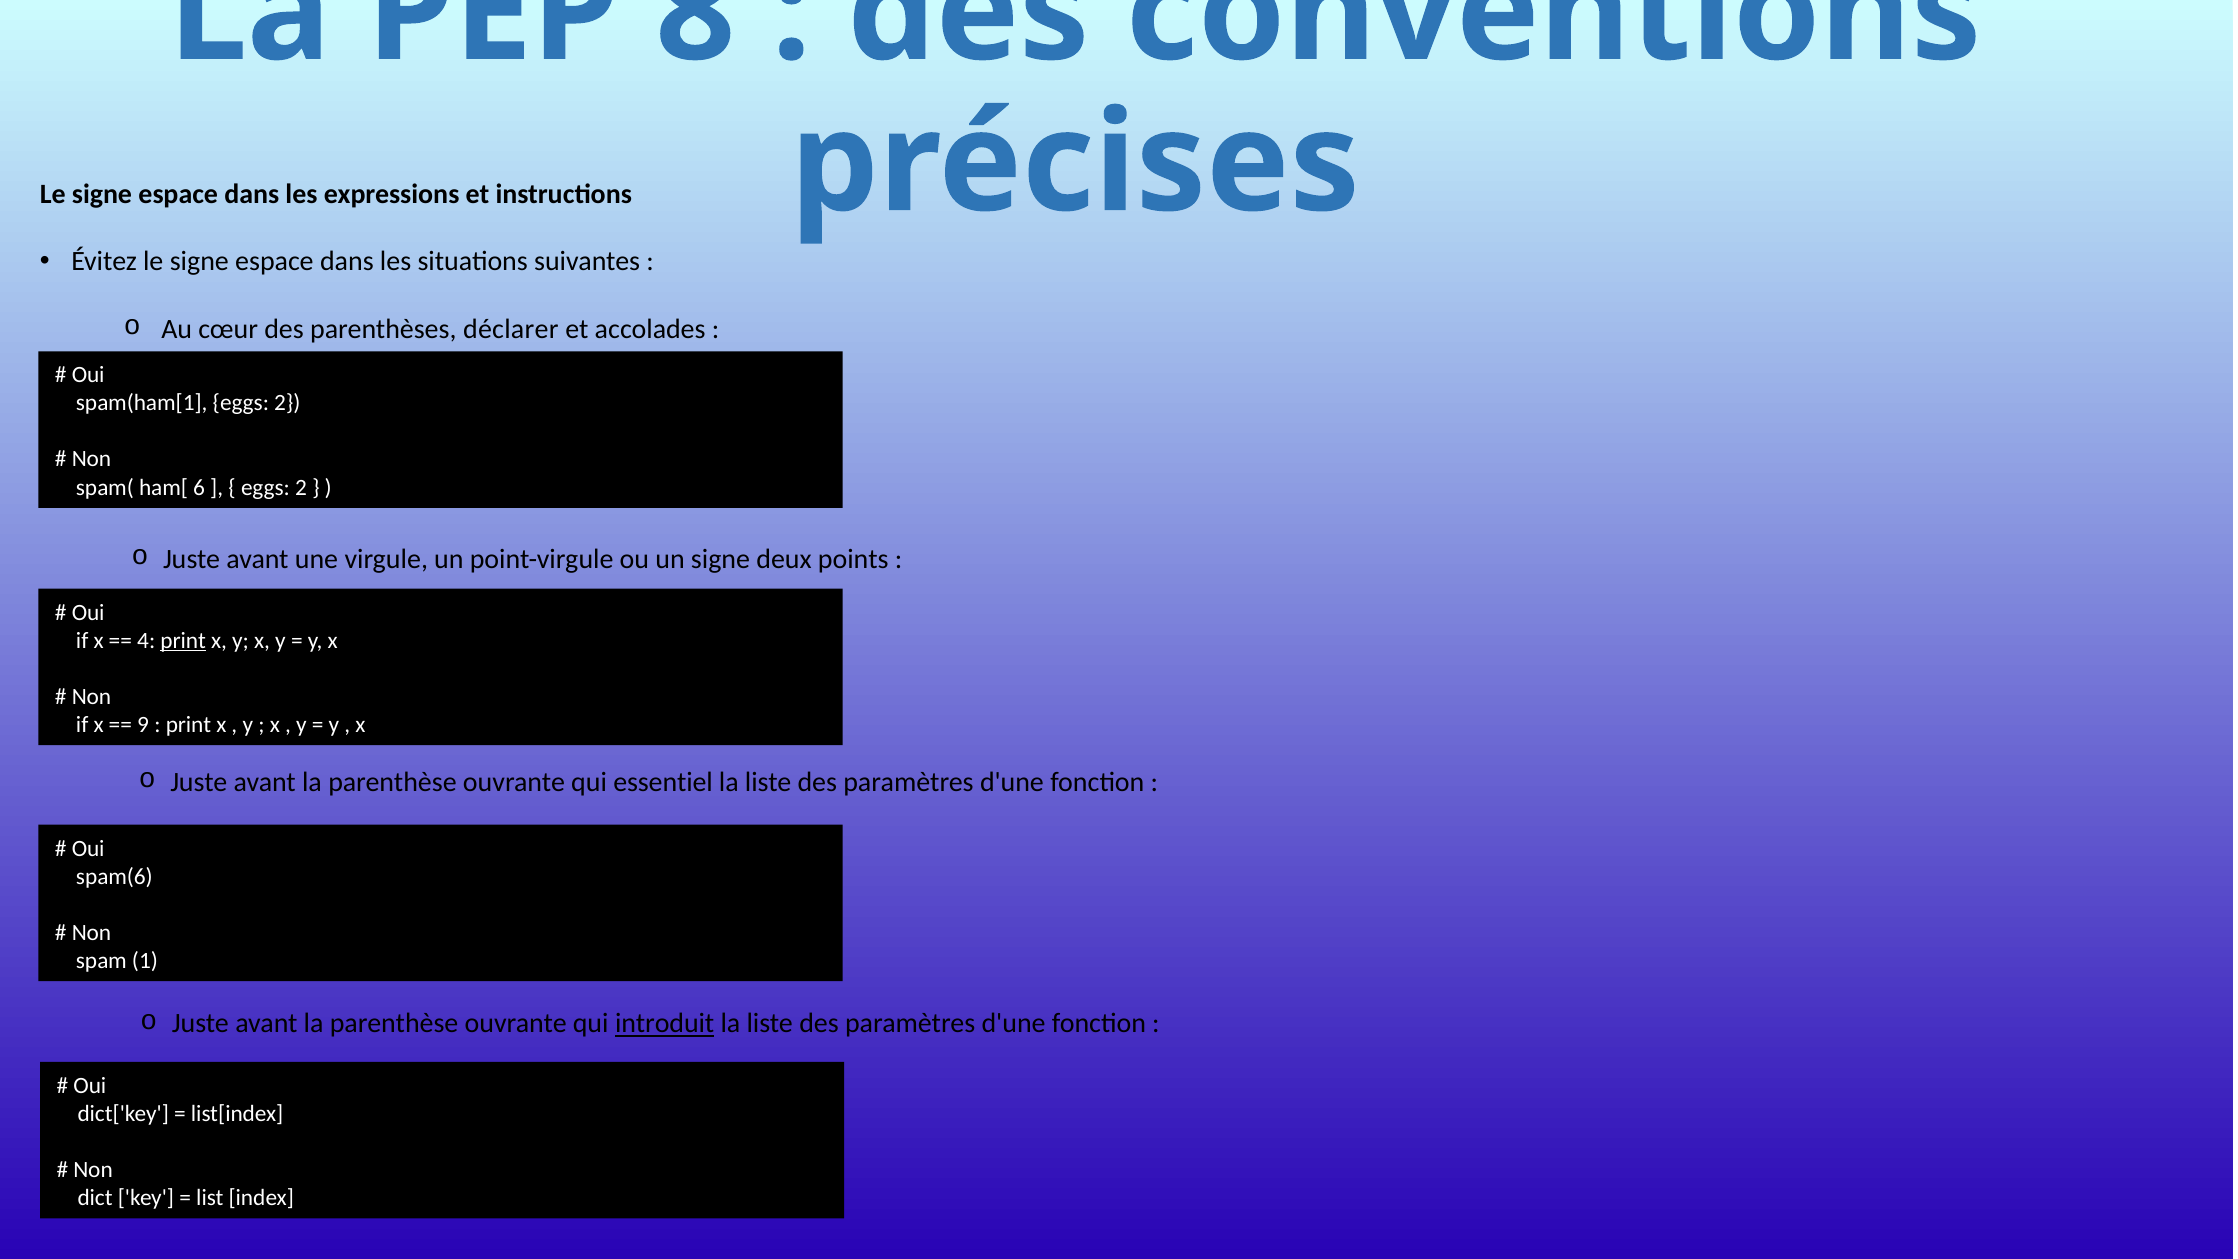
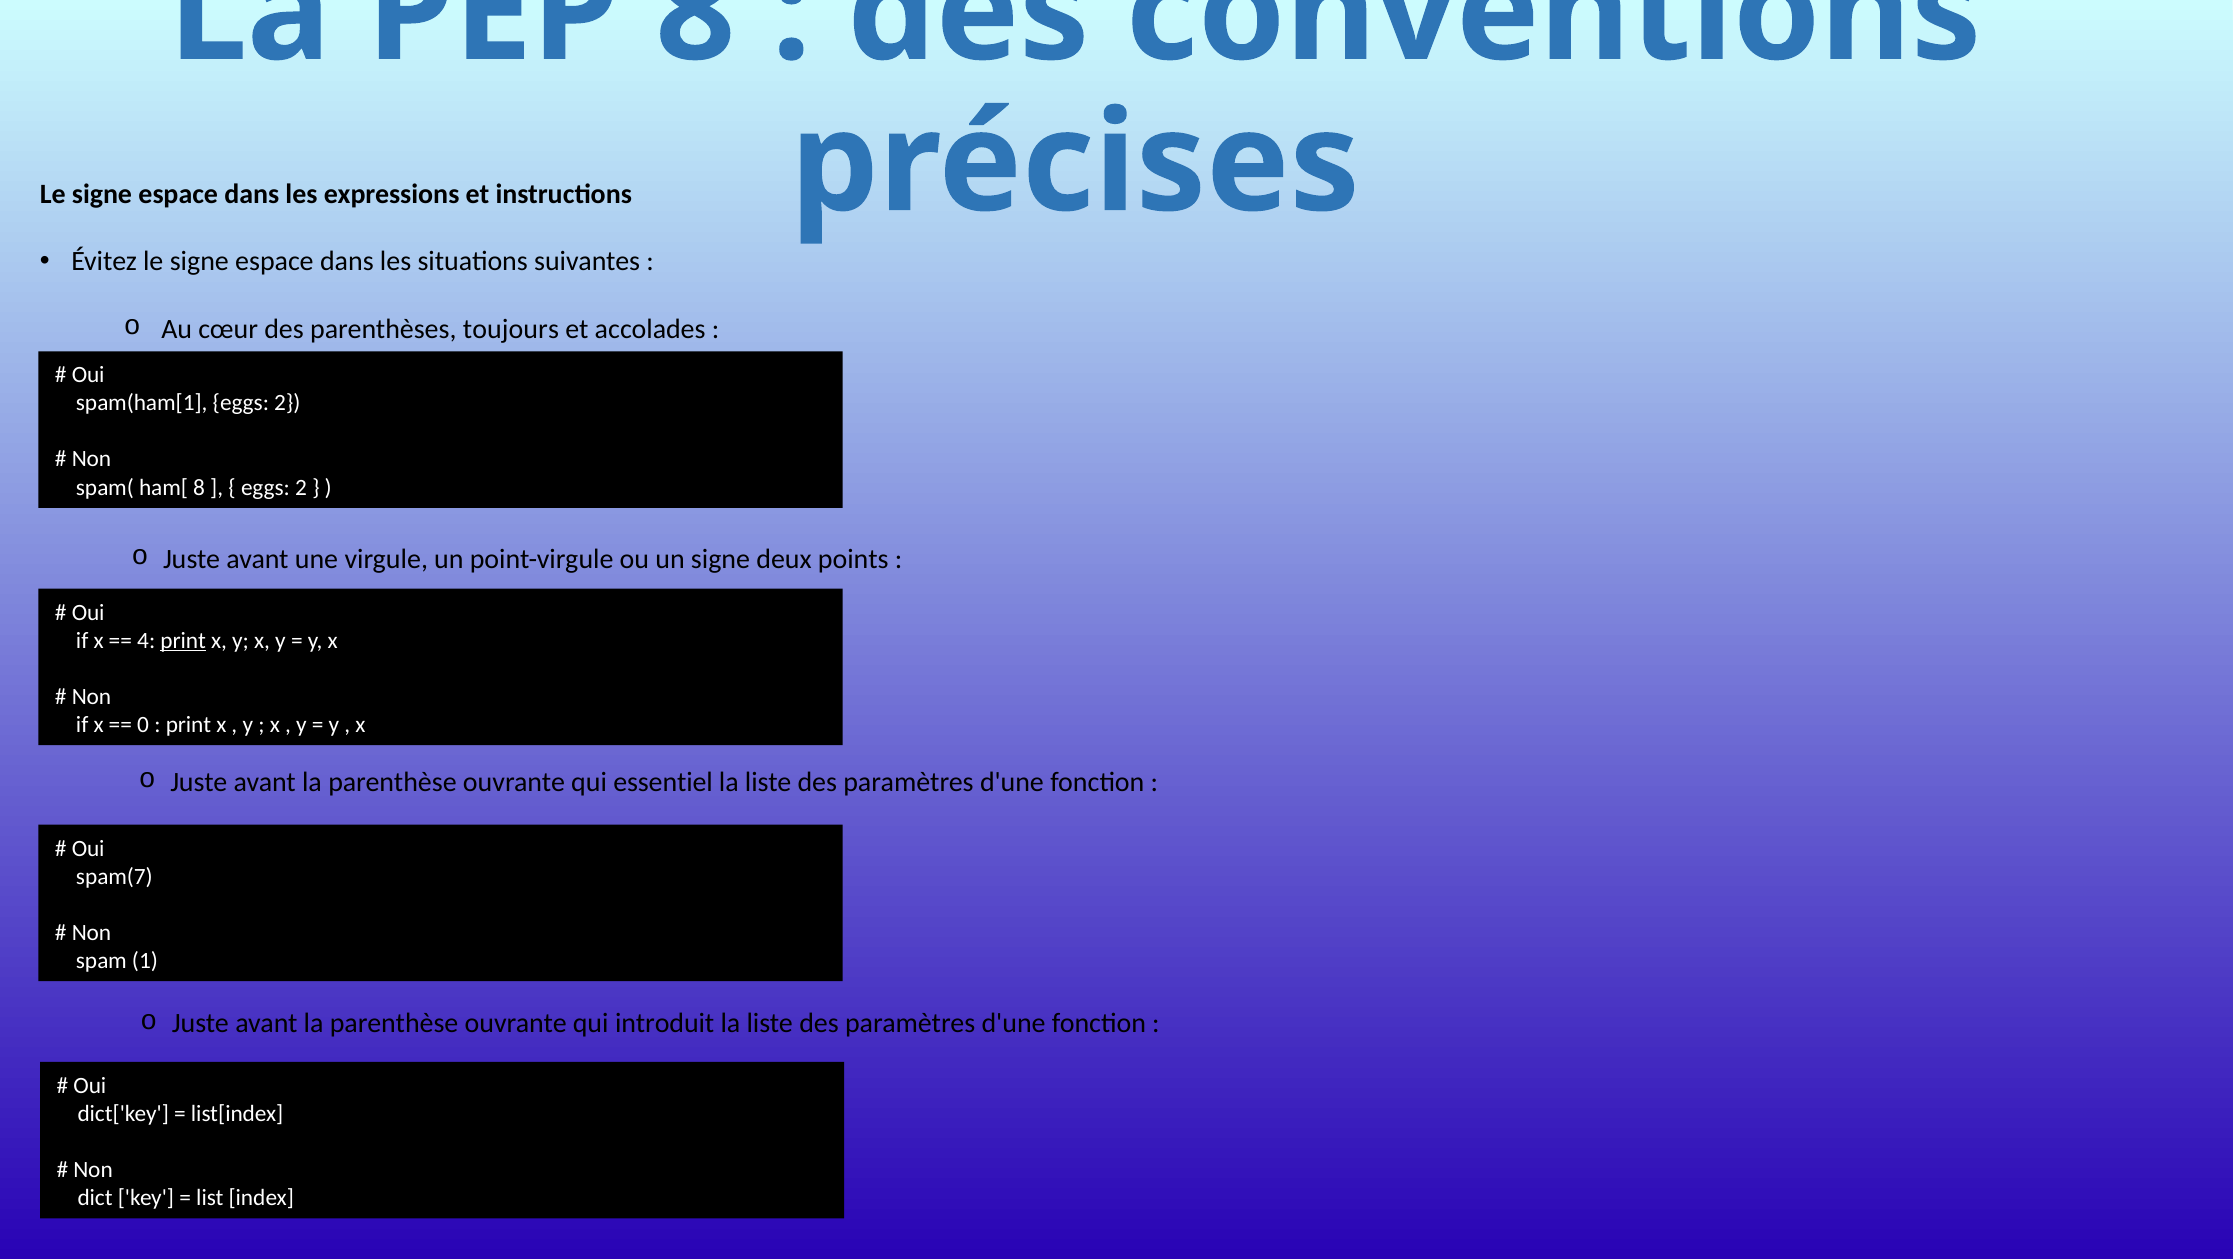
déclarer: déclarer -> toujours (511, 329)
ham[ 6: 6 -> 8 (199, 487)
9: 9 -> 0 (143, 725)
spam(6: spam(6 -> spam(7 (114, 876)
introduit underline: present -> none (665, 1024)
